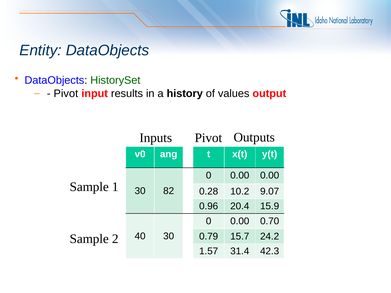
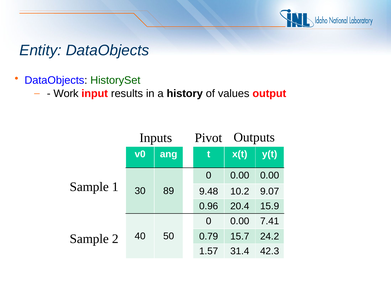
Pivot: Pivot -> Work (66, 94)
82: 82 -> 89 (169, 191)
0.28: 0.28 -> 9.48 (209, 192)
0.70: 0.70 -> 7.41 (270, 221)
40 30: 30 -> 50 (169, 236)
